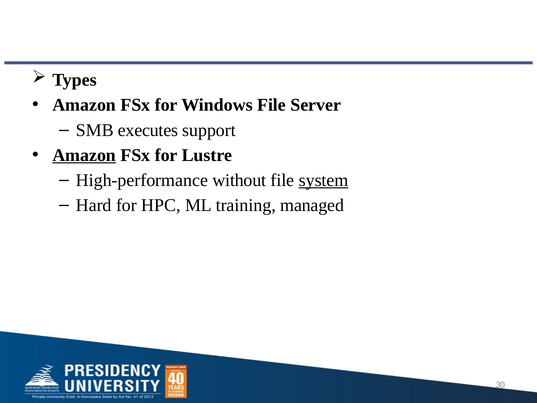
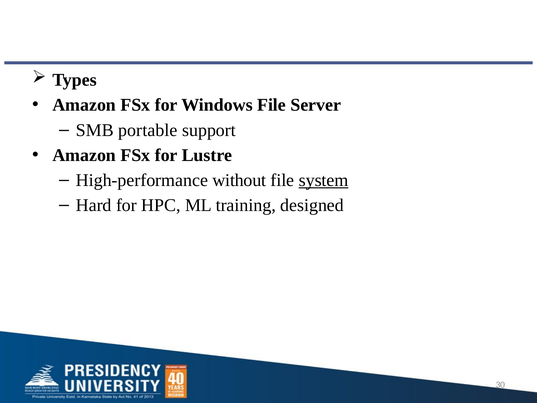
executes: executes -> portable (148, 130)
Amazon underline: present -> none (84, 155)
managed: managed -> designed (312, 205)
